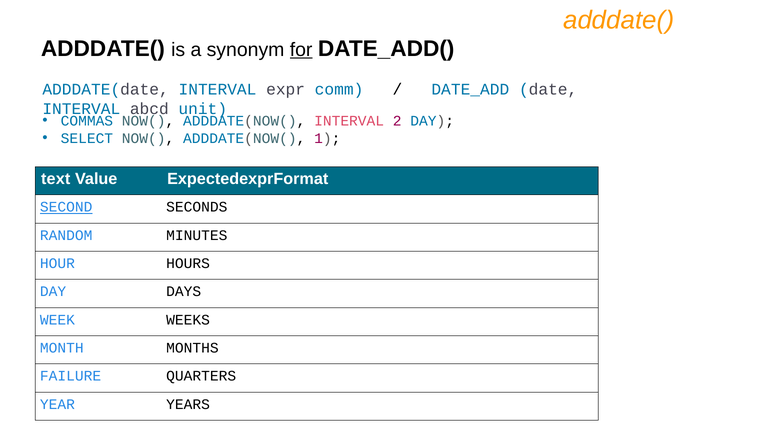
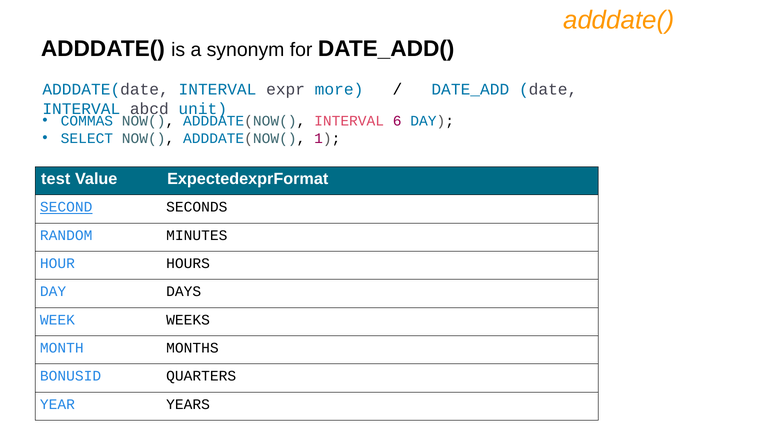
for underline: present -> none (301, 50)
comm: comm -> more (339, 89)
2: 2 -> 6 (397, 121)
text: text -> test (56, 179)
FAILURE: FAILURE -> BONUSID (71, 376)
